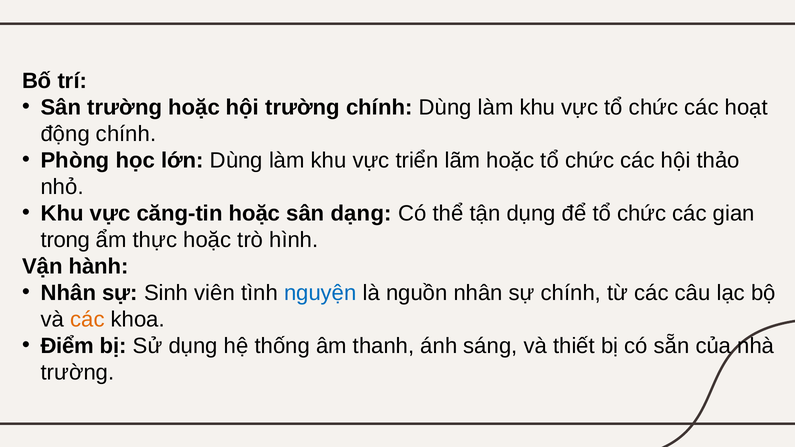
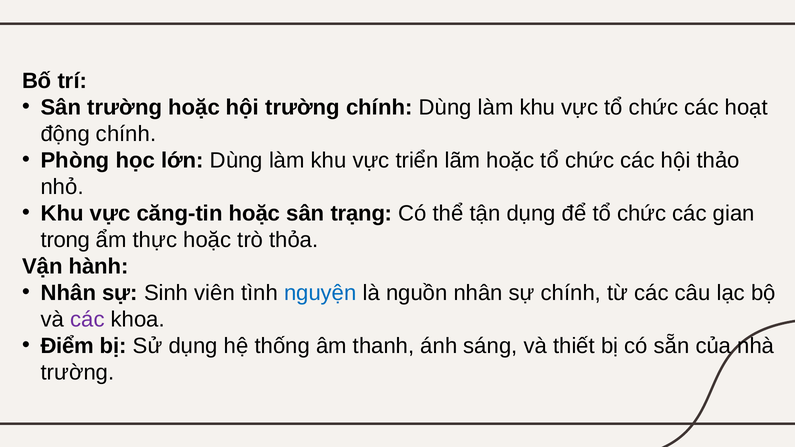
dạng: dạng -> trạng (361, 213)
hình: hình -> thỏa (294, 240)
các colour: orange -> purple (87, 319)
